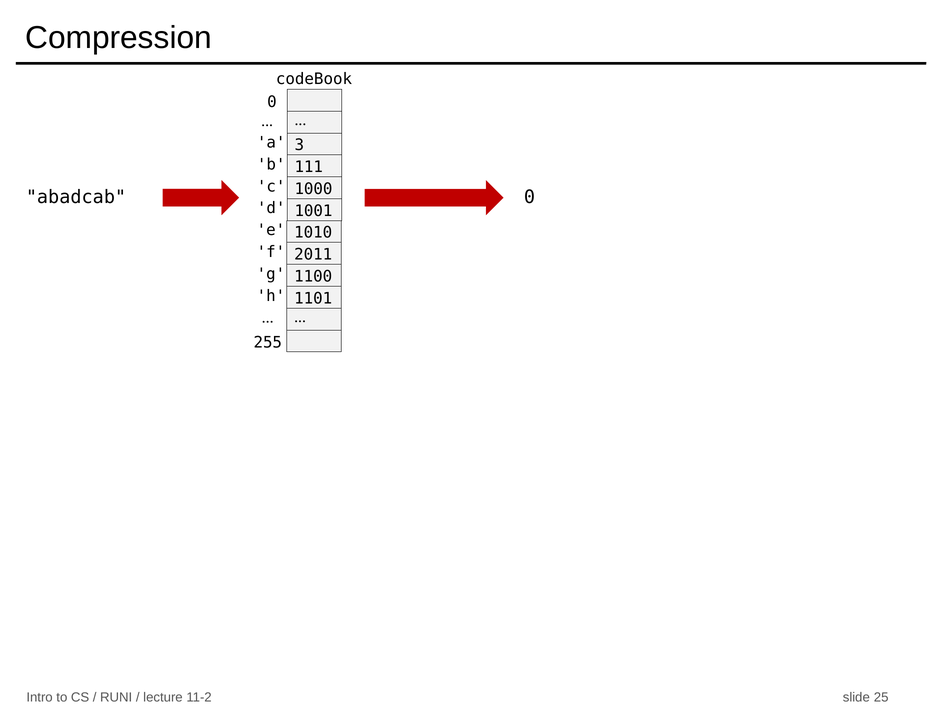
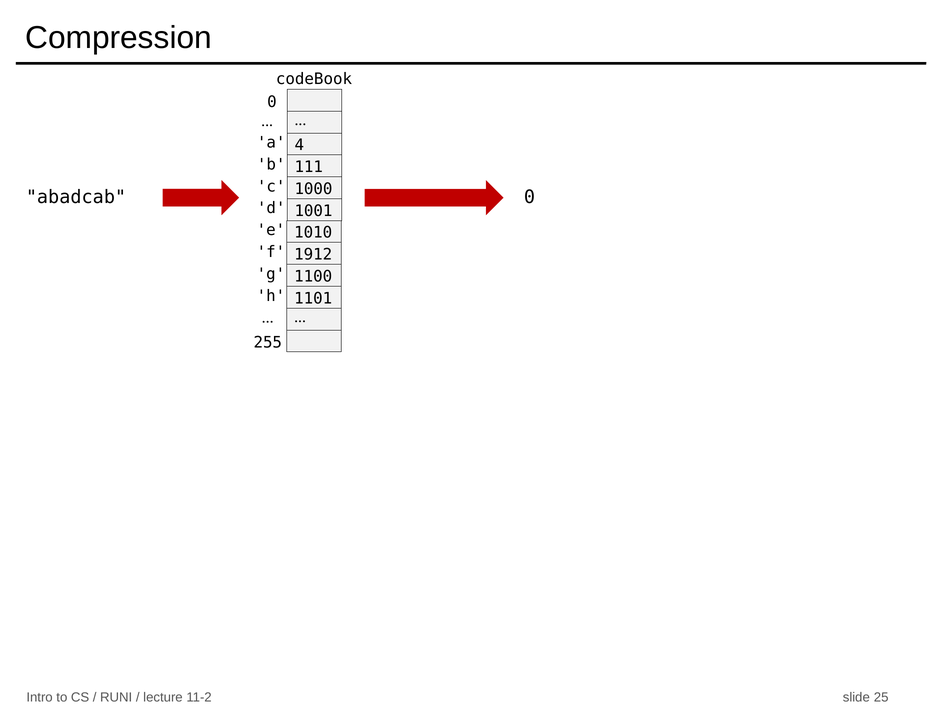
3: 3 -> 4 (299, 145)
2011: 2011 -> 1912 (313, 254)
